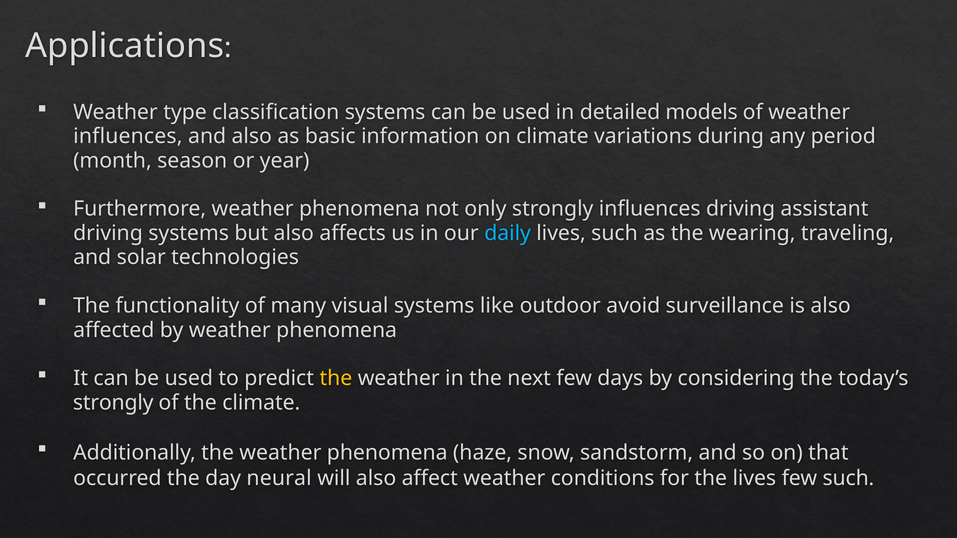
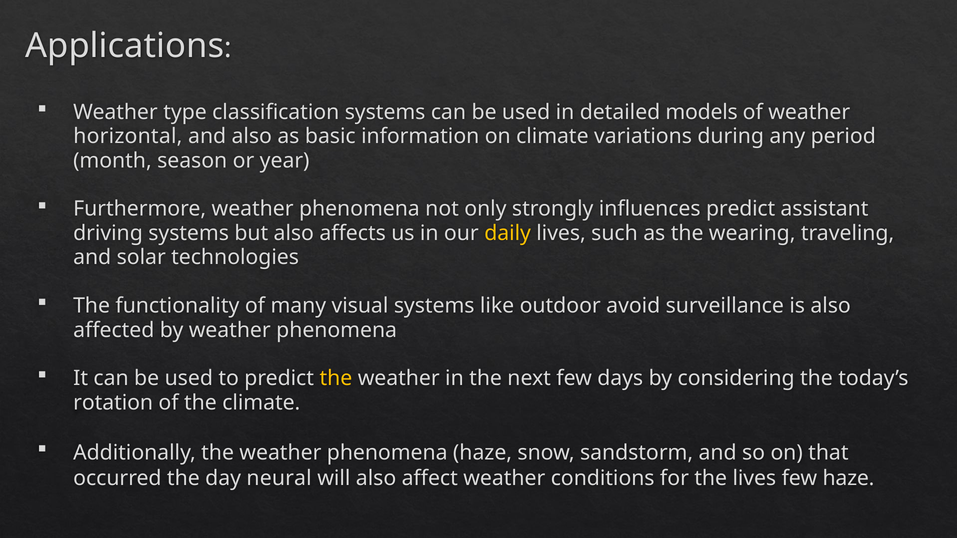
influences: influences -> horizontal (128, 136)
influences driving: driving -> predict (741, 209)
daily colour: light blue -> yellow (508, 233)
strongly: strongly -> rotation (113, 403)
few such: such -> haze (848, 479)
